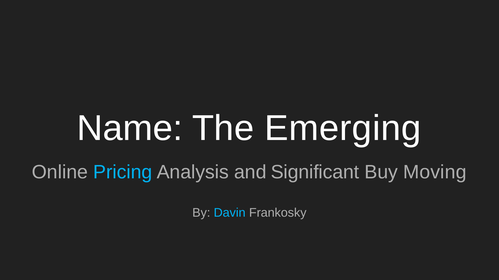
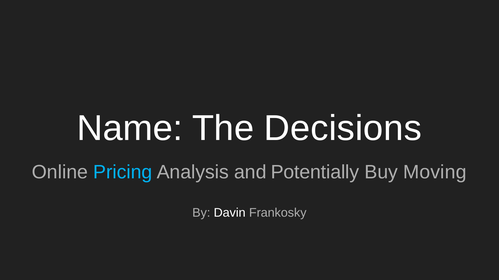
Emerging: Emerging -> Decisions (343, 129)
Significant: Significant -> Potentially (315, 173)
Davin colour: light blue -> white (230, 213)
